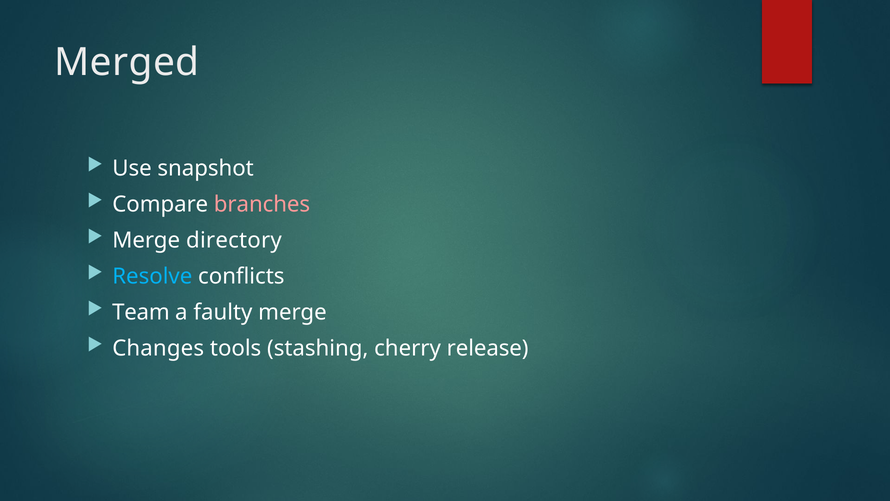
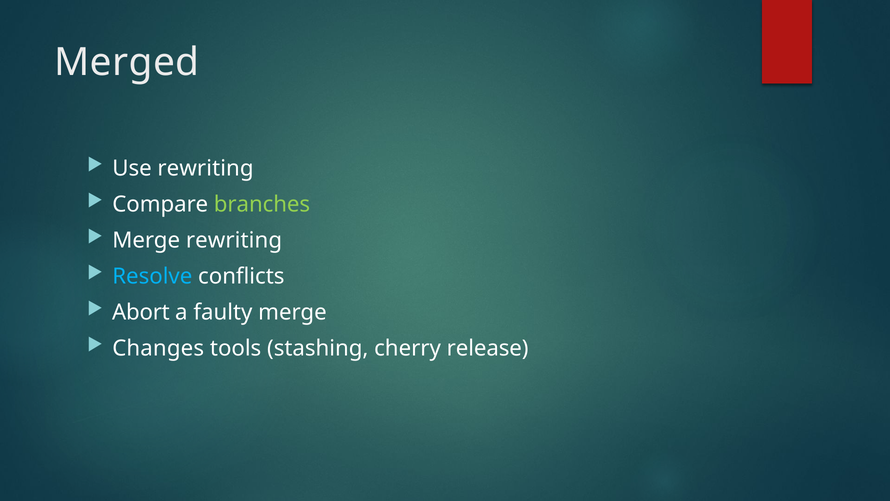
Use snapshot: snapshot -> rewriting (206, 168)
branches colour: pink -> light green (262, 204)
Merge directory: directory -> rewriting (234, 240)
Team: Team -> Abort (141, 312)
